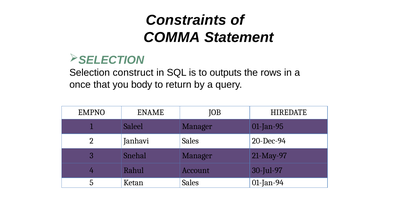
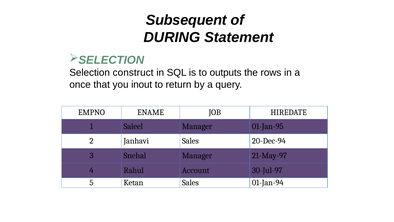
Constraints: Constraints -> Subsequent (186, 20)
COMMA: COMMA -> DURING (172, 37)
body: body -> inout (142, 84)
